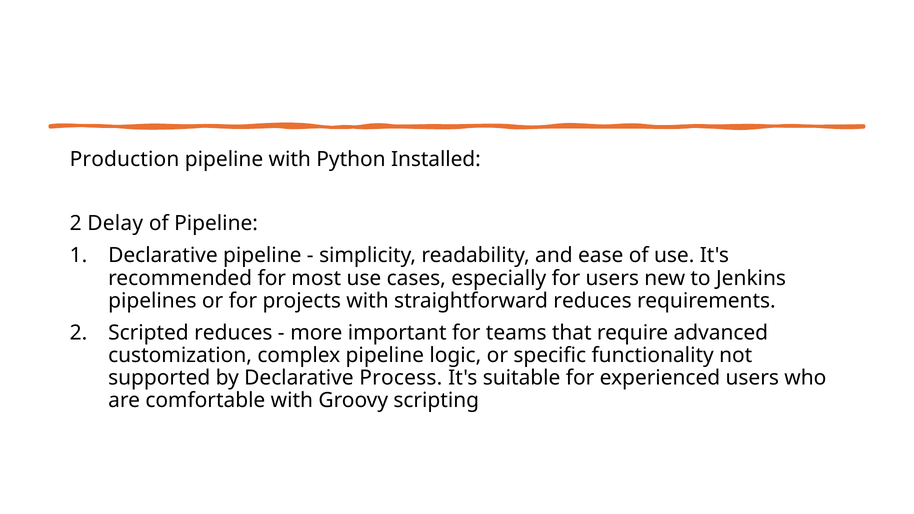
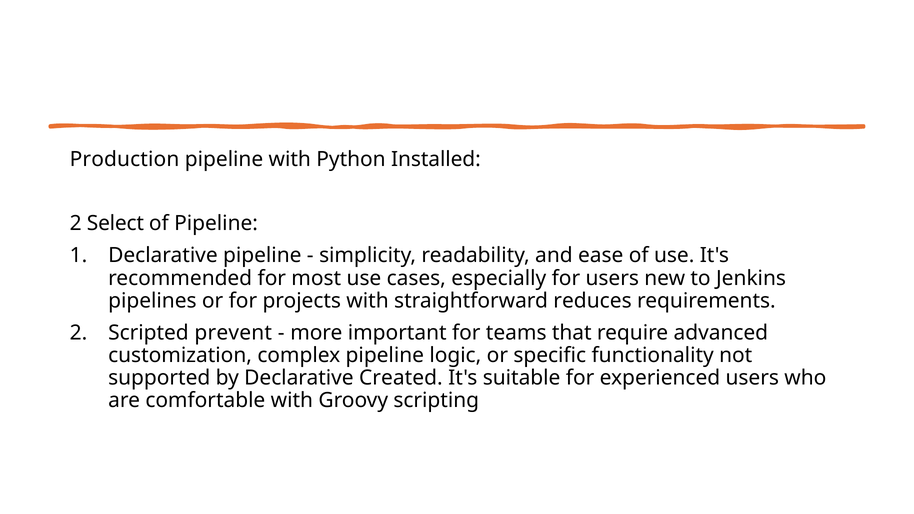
Delay: Delay -> Select (115, 223)
Scripted reduces: reduces -> prevent (233, 333)
Process: Process -> Created (401, 378)
